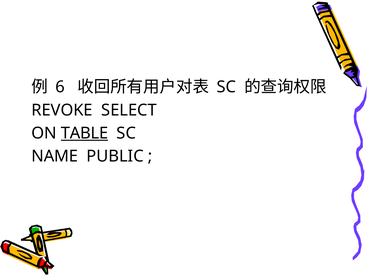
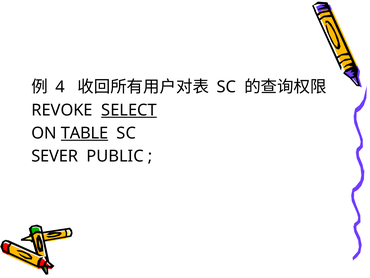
6: 6 -> 4 (60, 87)
SELECT underline: none -> present (129, 110)
NAME: NAME -> SEVER (55, 156)
